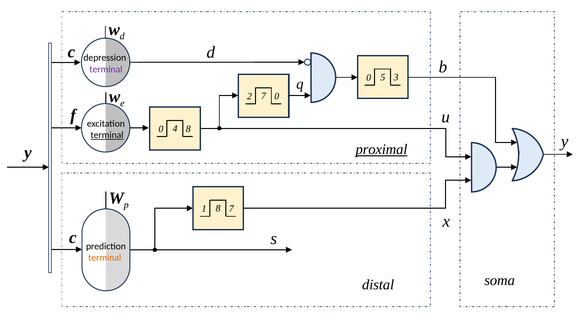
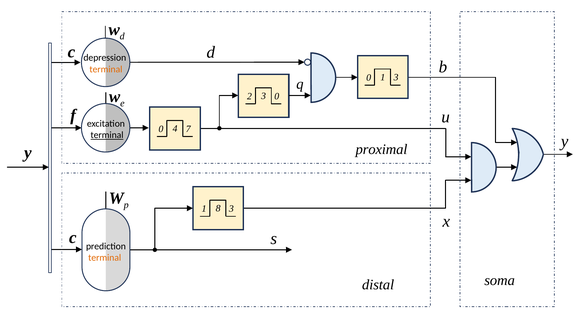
terminal colour: purple -> orange (106, 69)
0 5: 5 -> 1 (383, 77)
2 7: 7 -> 3 (264, 96)
4 8: 8 -> 7 (188, 129)
proximal underline: present -> none (381, 149)
8 7: 7 -> 3 (231, 208)
